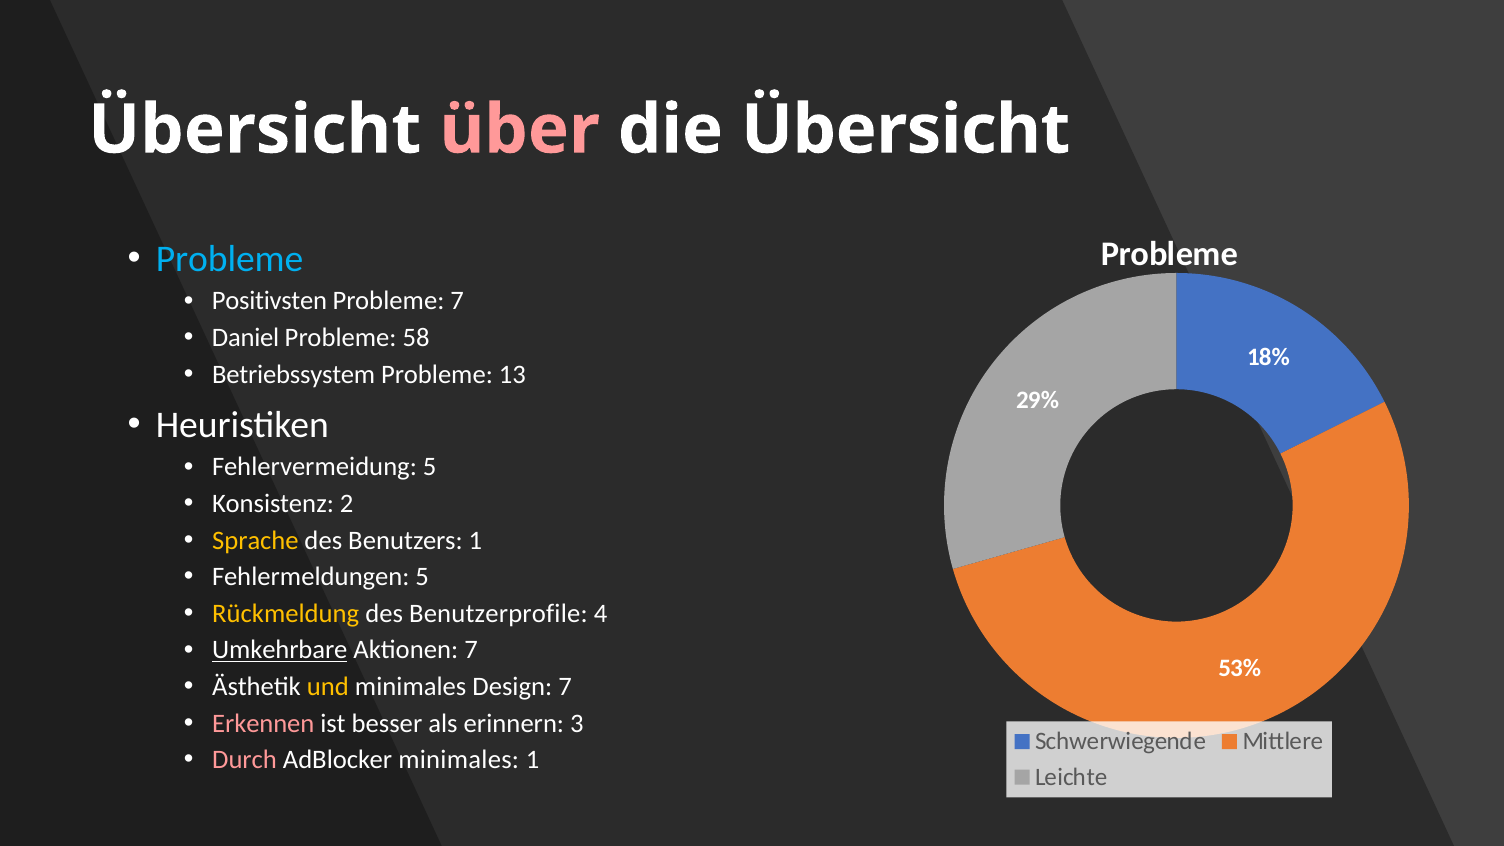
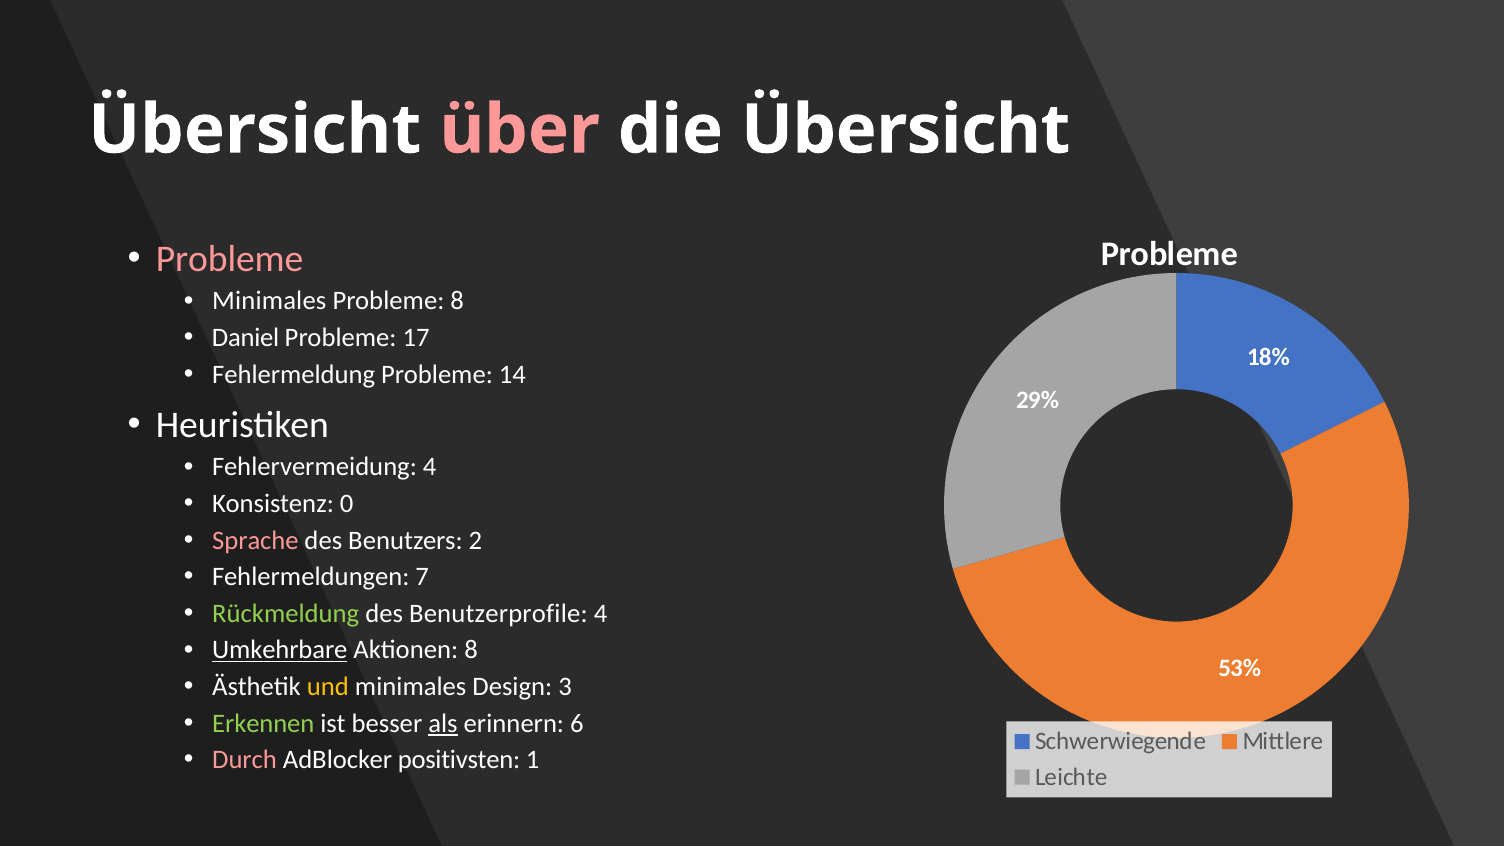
Probleme colour: light blue -> pink (230, 259)
Positivsten: Positivsten -> Minimales (269, 301)
Probleme 7: 7 -> 8 (457, 301)
58: 58 -> 17 (416, 338)
Betriebssystem: Betriebssystem -> Fehlermeldung (294, 374)
13: 13 -> 14 (512, 374)
Fehlervermeidung 5: 5 -> 4 (430, 467)
2: 2 -> 0 (347, 504)
Sprache colour: yellow -> pink (255, 540)
Benutzers 1: 1 -> 2 (475, 540)
Fehlermeldungen 5: 5 -> 7 (422, 577)
Rückmeldung colour: yellow -> light green (286, 614)
Aktionen 7: 7 -> 8 (471, 650)
Design 7: 7 -> 3 (565, 687)
Erkennen colour: pink -> light green (263, 723)
als underline: none -> present (443, 723)
3: 3 -> 6 (577, 723)
AdBlocker minimales: minimales -> positivsten (459, 760)
